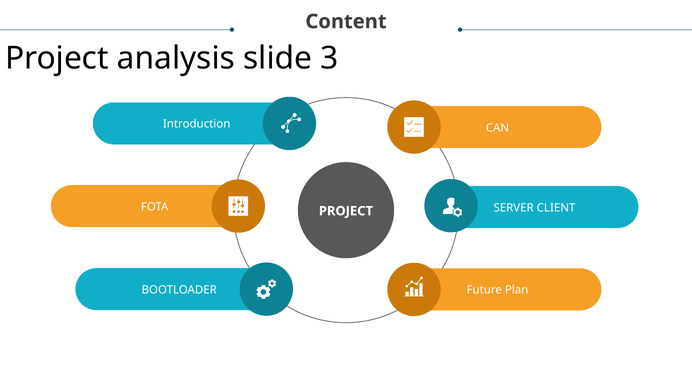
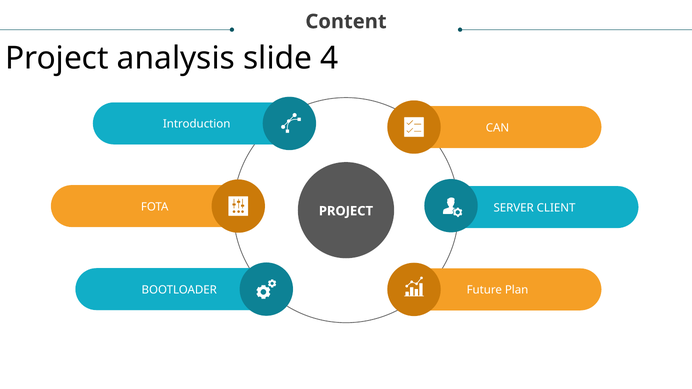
3: 3 -> 4 (329, 58)
